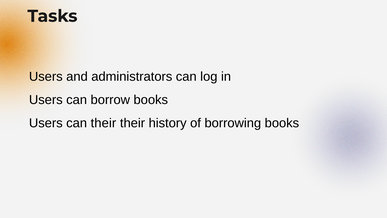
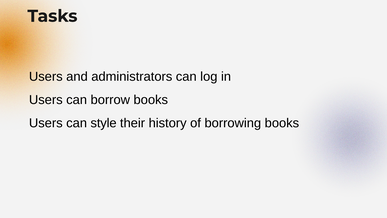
can their: their -> style (104, 123)
